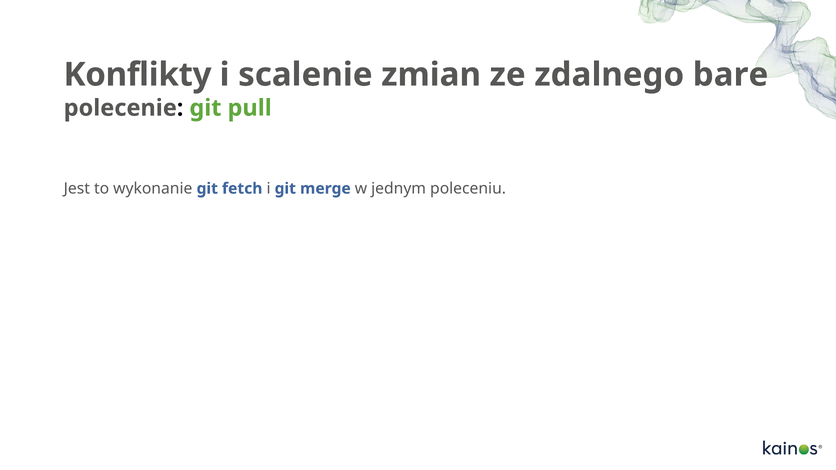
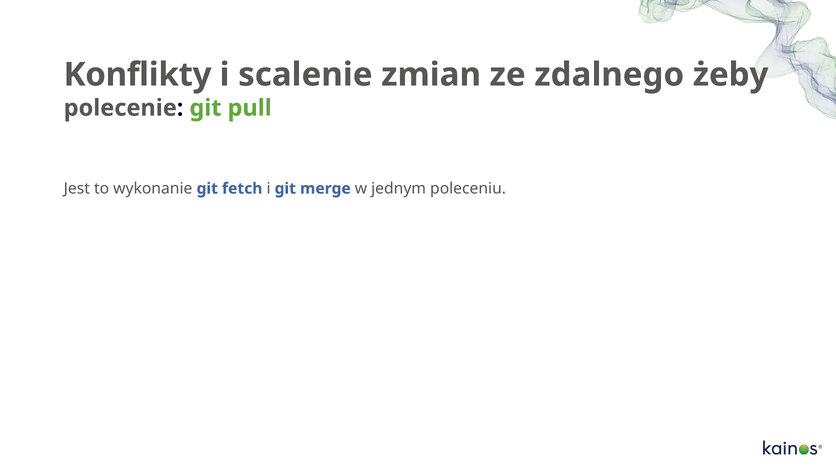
bare: bare -> żeby (731, 75)
